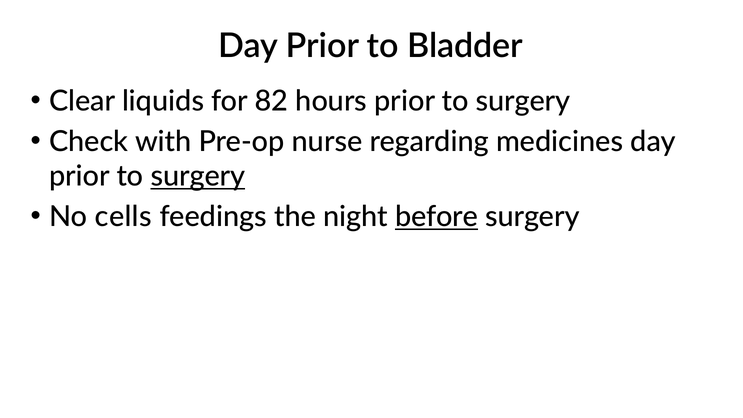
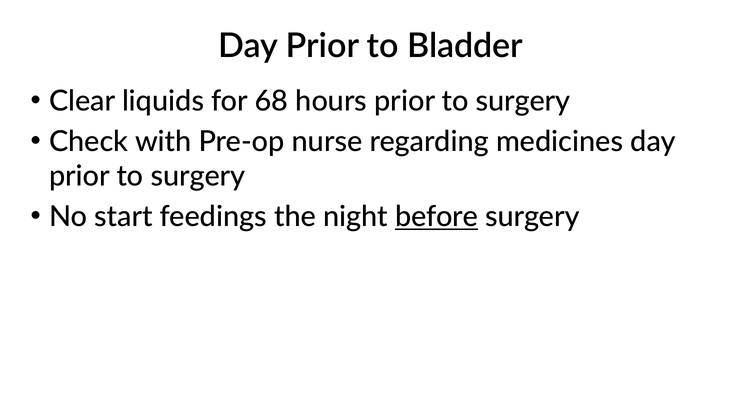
82: 82 -> 68 (271, 101)
surgery underline: present -> none (198, 176)
cells: cells -> start (123, 217)
